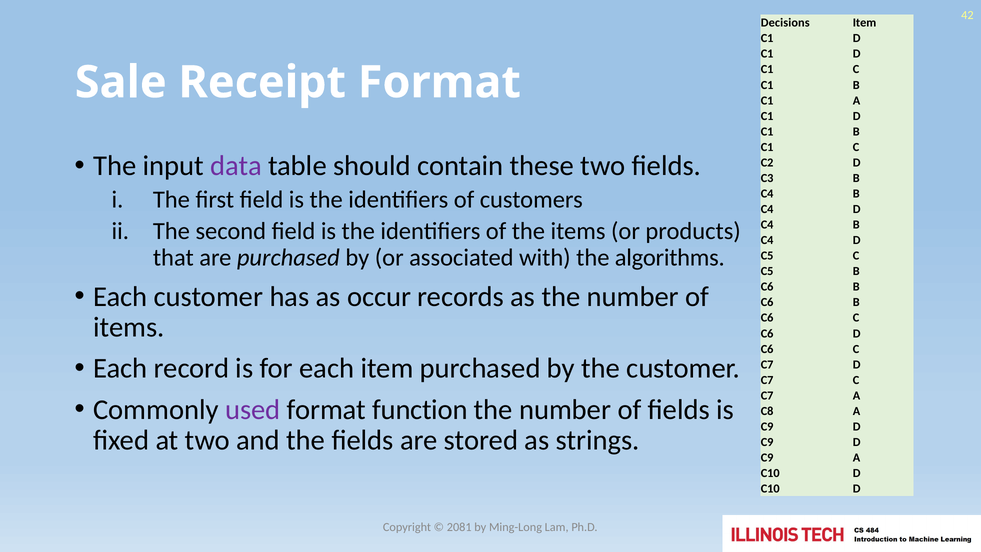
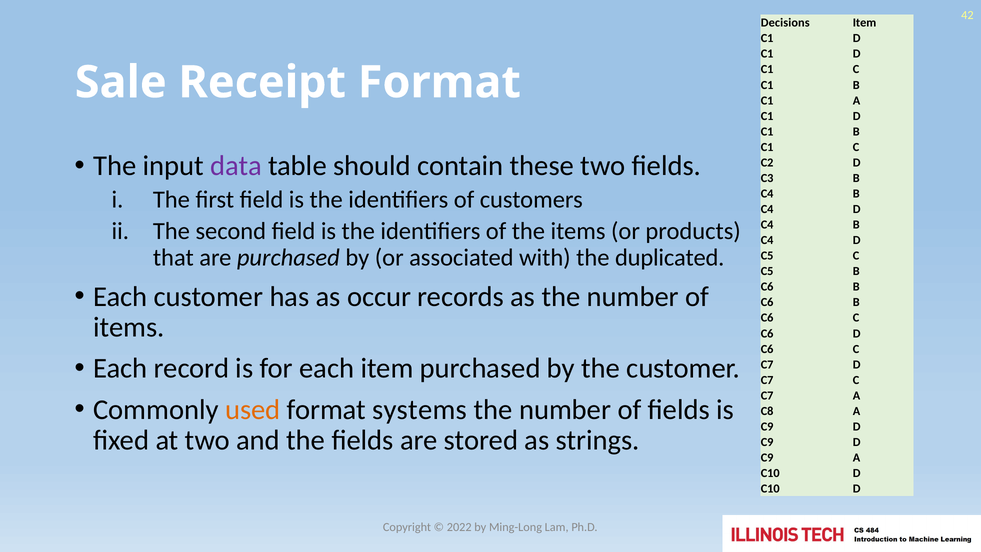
algorithms: algorithms -> duplicated (670, 258)
used colour: purple -> orange (253, 409)
function: function -> systems (420, 409)
2081: 2081 -> 2022 (459, 527)
